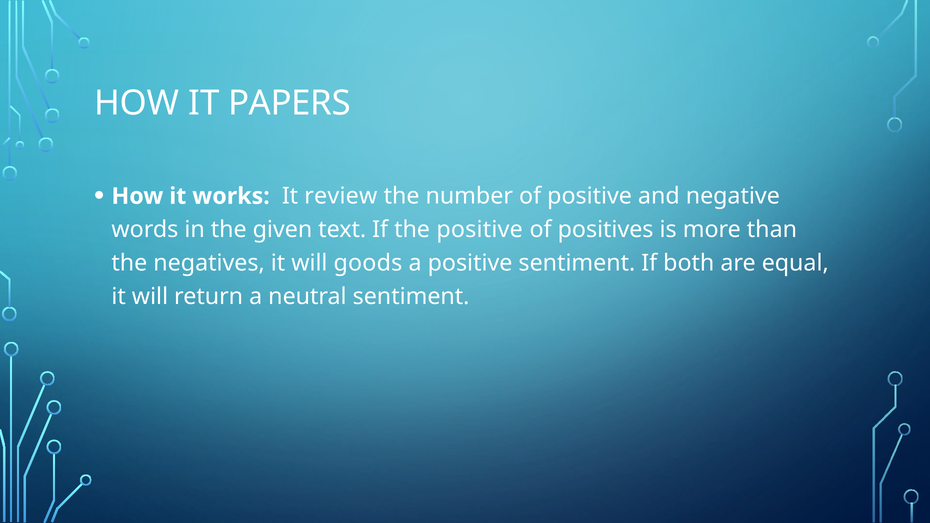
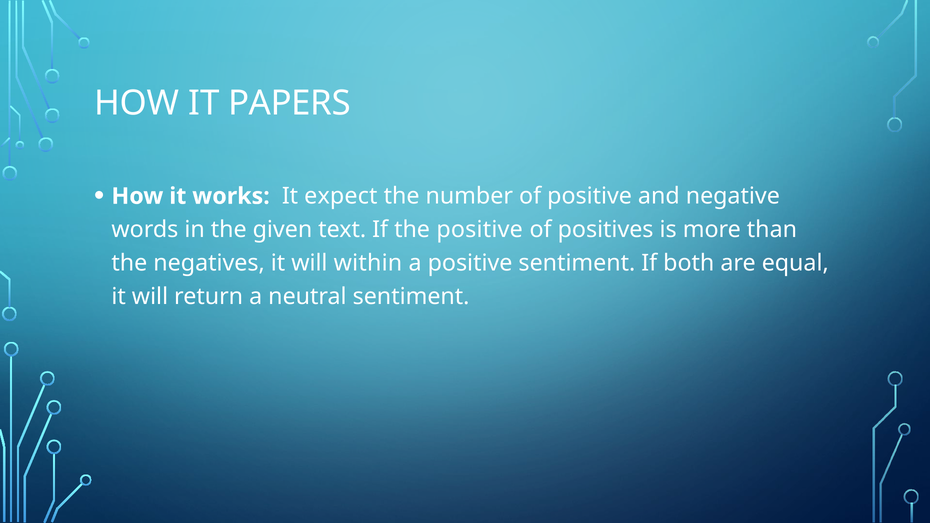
review: review -> expect (341, 196)
goods: goods -> within (368, 263)
